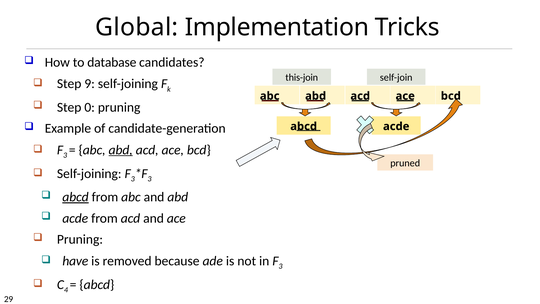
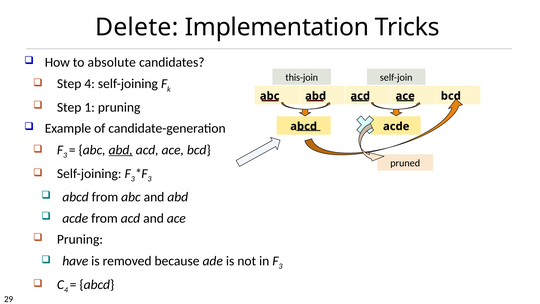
Global: Global -> Delete (137, 27)
database: database -> absolute (112, 62)
Step 9: 9 -> 4 (90, 84)
0: 0 -> 1 (90, 107)
abcd underline: present -> none (76, 197)
